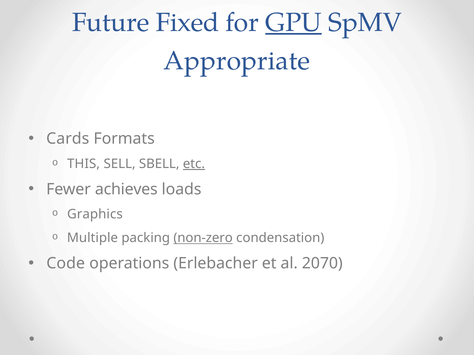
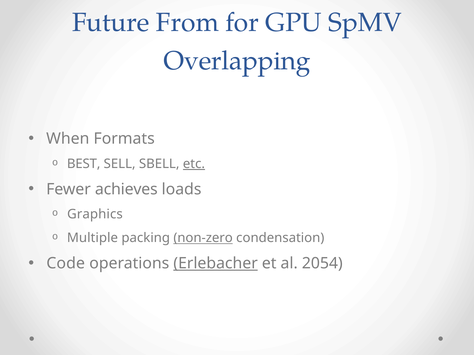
Fixed: Fixed -> From (187, 23)
GPU underline: present -> none (294, 23)
Appropriate: Appropriate -> Overlapping (237, 61)
Cards: Cards -> When (68, 139)
THIS: THIS -> BEST (84, 164)
Erlebacher underline: none -> present (216, 264)
2070: 2070 -> 2054 (322, 264)
